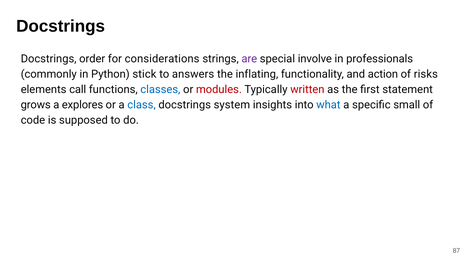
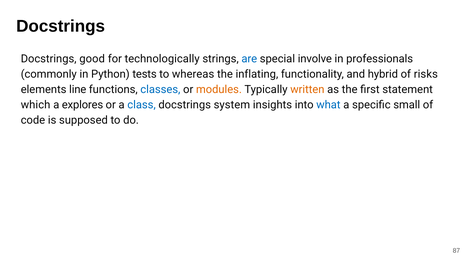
order: order -> good (92, 59)
considerations: considerations -> technologically (162, 59)
are colour: purple -> blue (249, 59)
stick: stick -> tests (145, 74)
answers: answers -> whereas (193, 74)
action: action -> hybrid (383, 74)
call: call -> line (78, 89)
modules colour: red -> orange (219, 89)
written colour: red -> orange (307, 89)
grows: grows -> which (36, 105)
